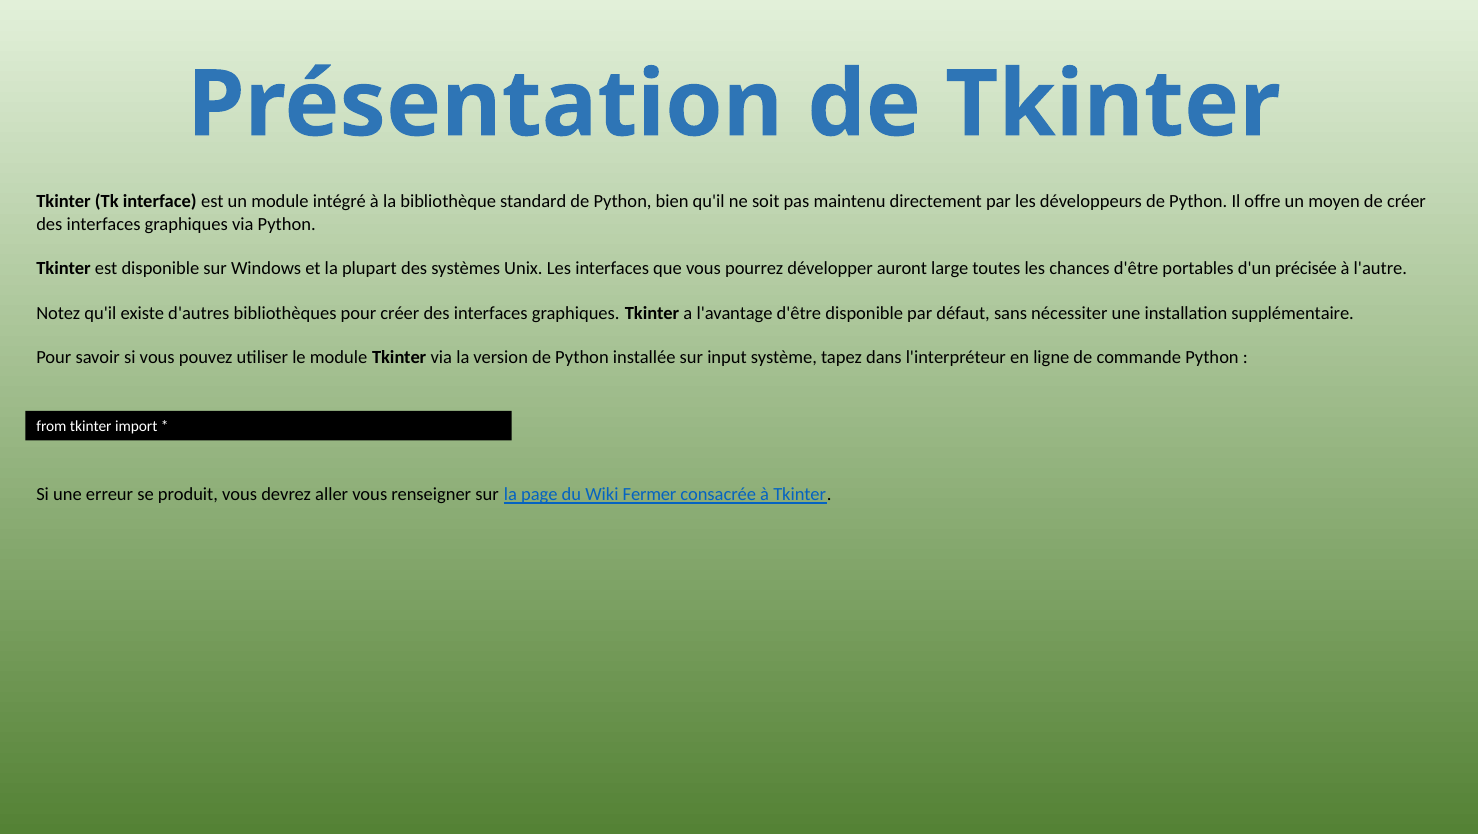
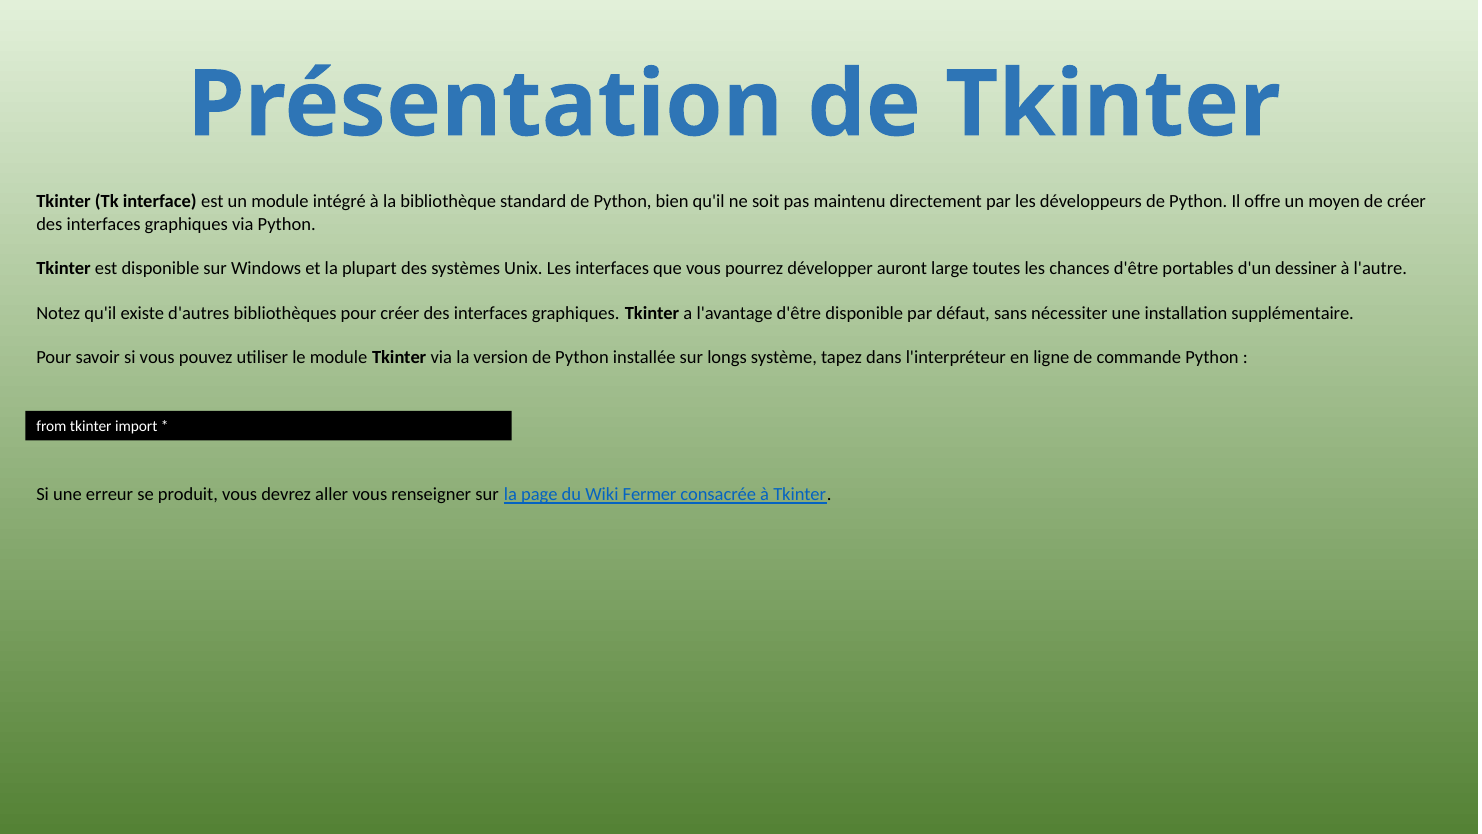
précisée: précisée -> dessiner (1306, 268)
input: input -> longs (727, 357)
